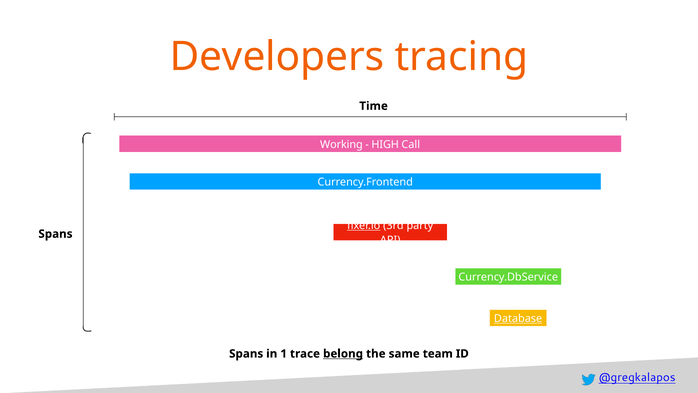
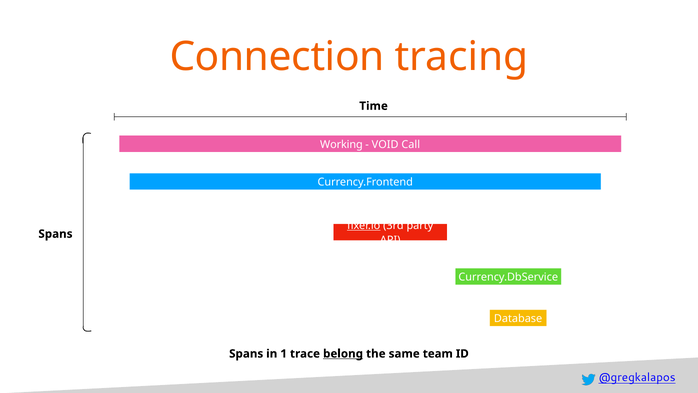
Developers: Developers -> Connection (277, 57)
HIGH: HIGH -> VOID (385, 144)
Database underline: present -> none (518, 318)
